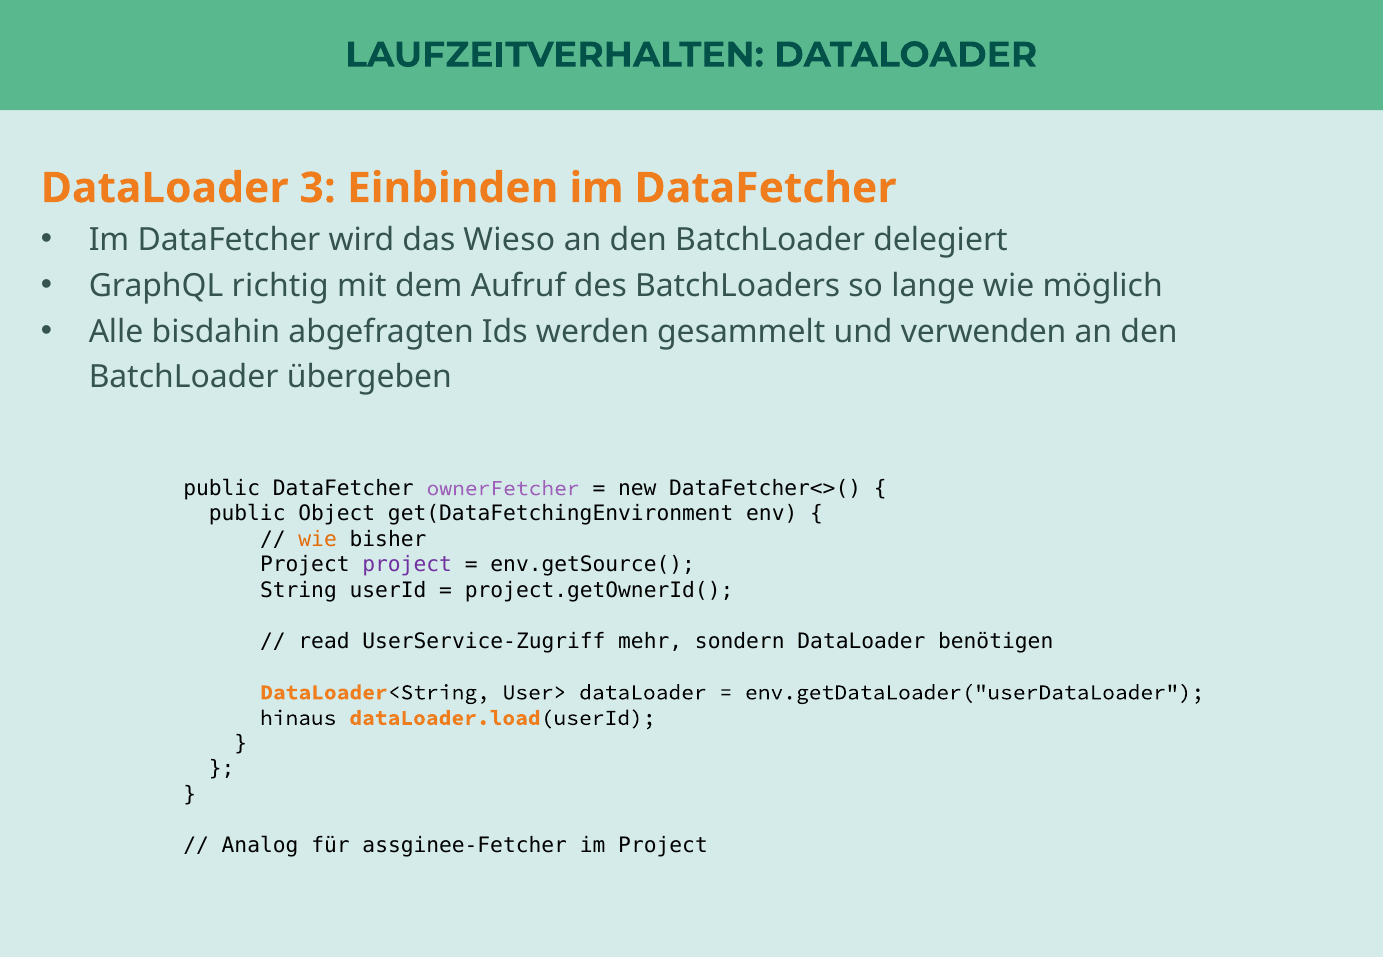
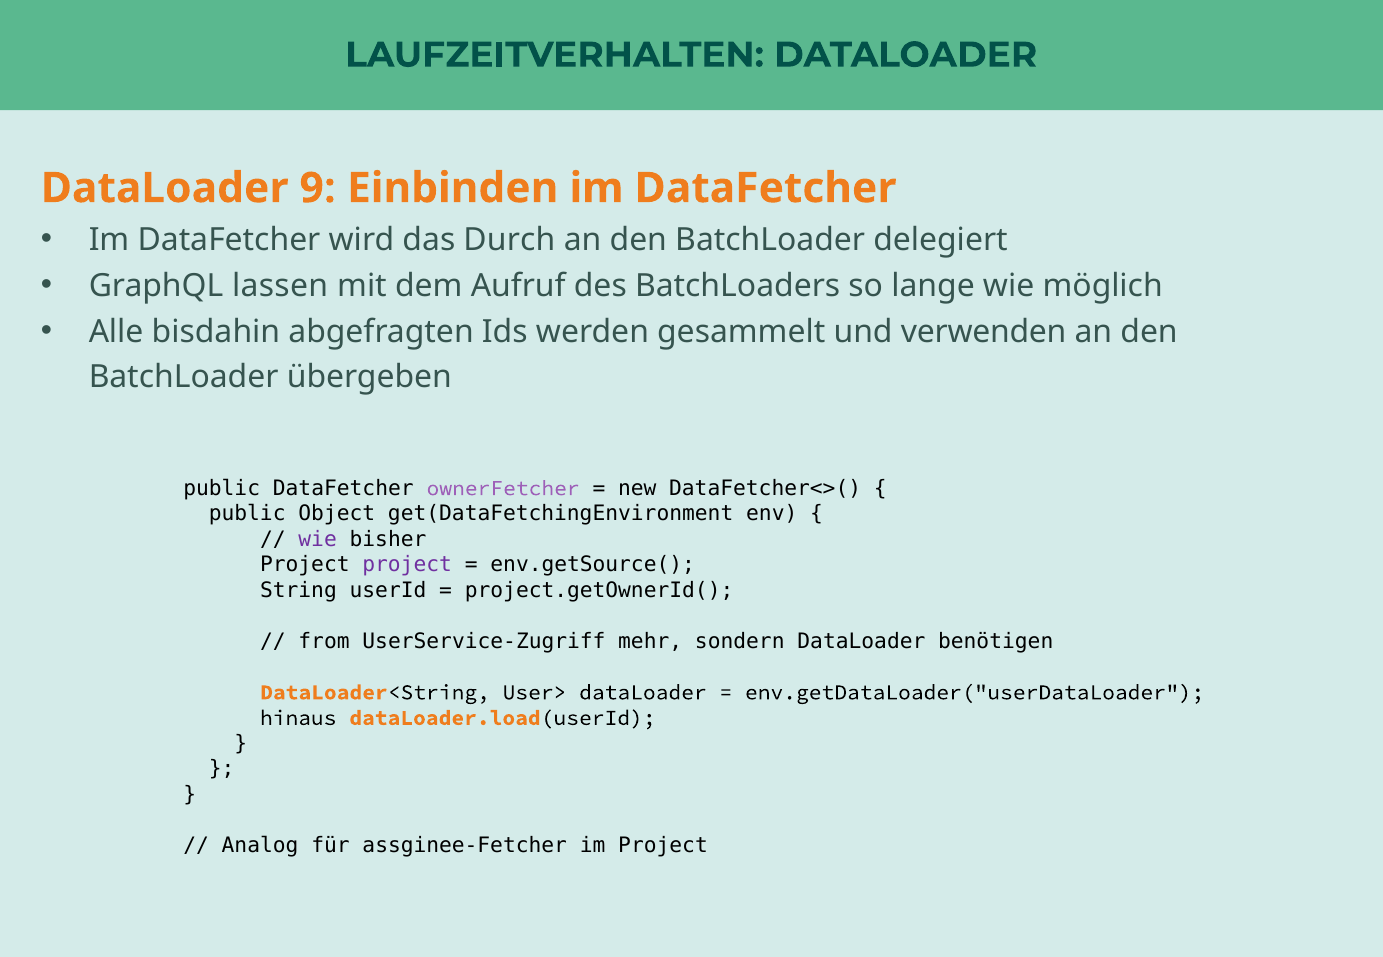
3: 3 -> 9 (318, 188)
Wieso: Wieso -> Durch (509, 240)
richtig: richtig -> lassen (280, 286)
wie colour: orange -> purple (318, 539)
read: read -> from (324, 642)
